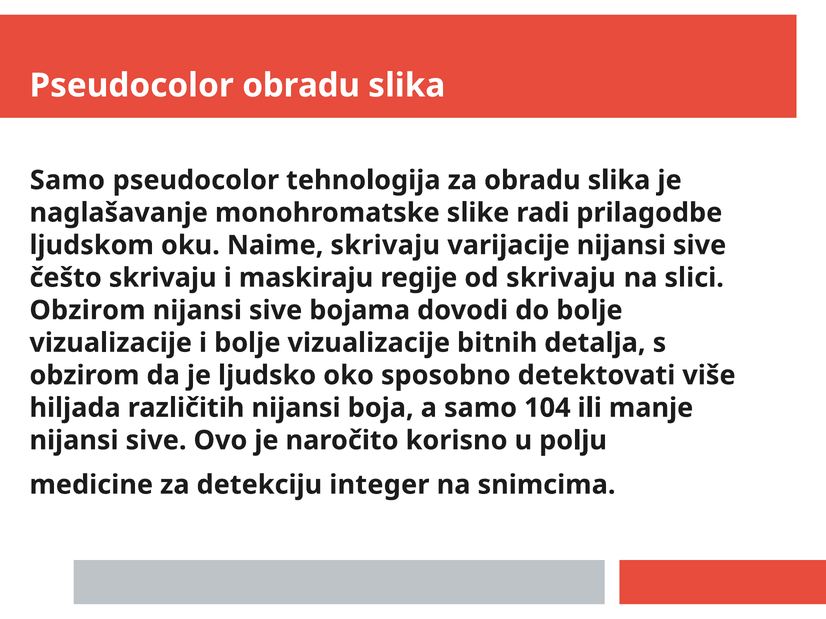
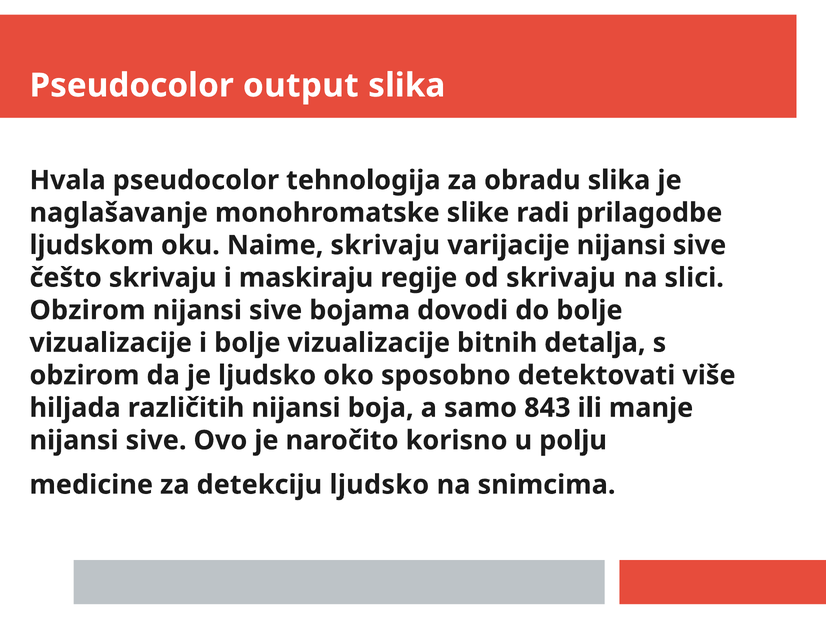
Pseudocolor obradu: obradu -> output (301, 86)
Samo: Samo -> Hvala (68, 180)
104: 104 -> 843 (547, 408)
detekciju integer: integer -> ljudsko (379, 485)
